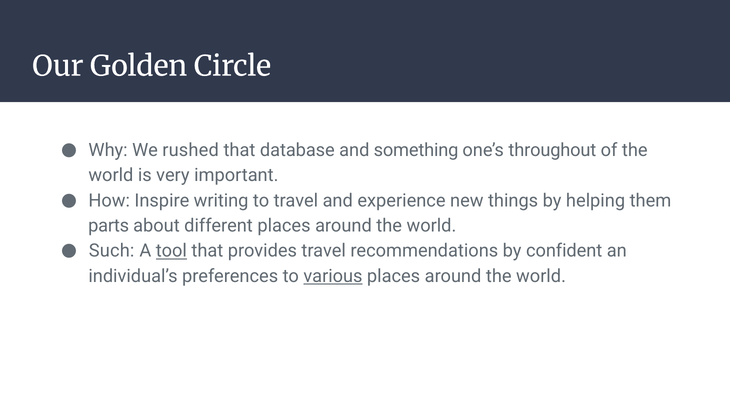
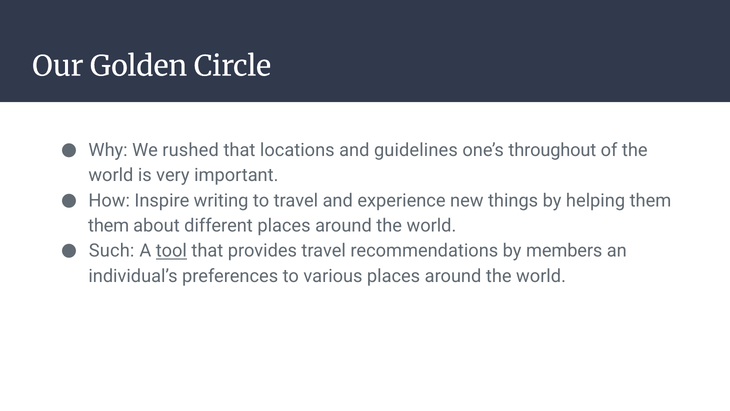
database: database -> locations (297, 150)
something: something -> guidelines (416, 150)
parts: parts -> them (109, 226)
confident: confident -> members (564, 251)
various underline: present -> none (333, 276)
